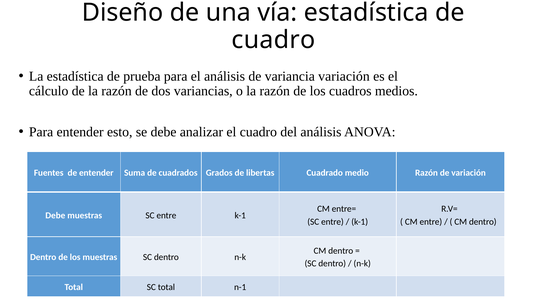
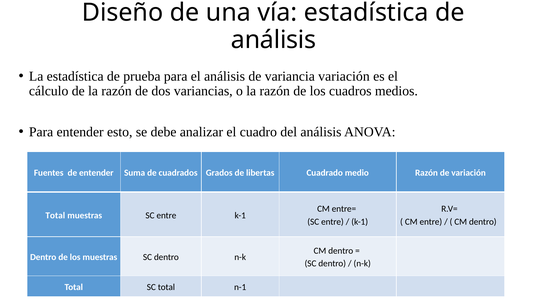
cuadro: cuadro -> análisis (274, 40)
Debe: Debe -> Total (55, 215)
